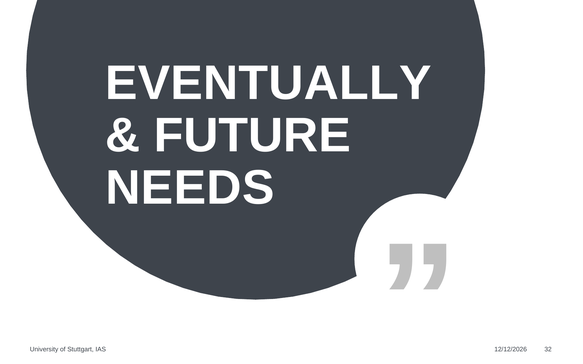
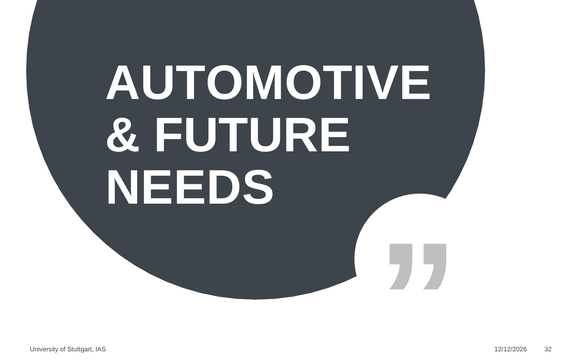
EVENTUALLY: EVENTUALLY -> AUTOMOTIVE (268, 83)
